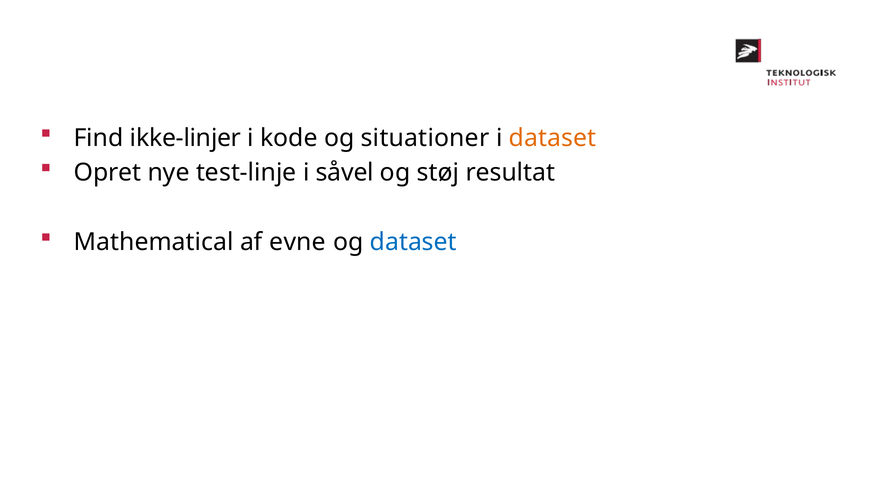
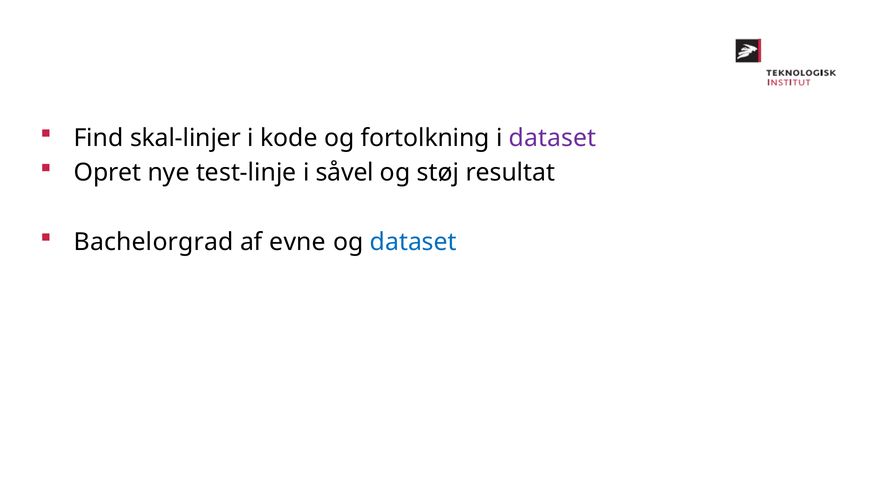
ikke-linjer: ikke-linjer -> skal-linjer (186, 138)
situationer: situationer -> fortolkning (425, 138)
dataset colour: orange -> purple (552, 138)
Mathematical: Mathematical -> Bachelorgrad (154, 242)
